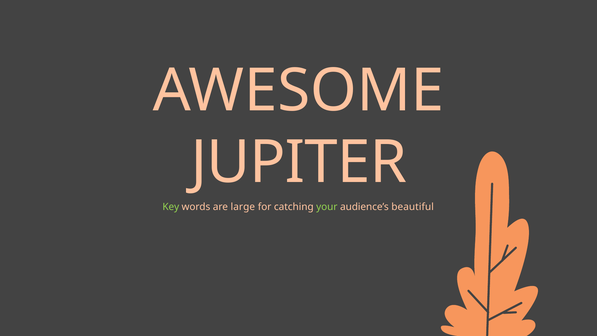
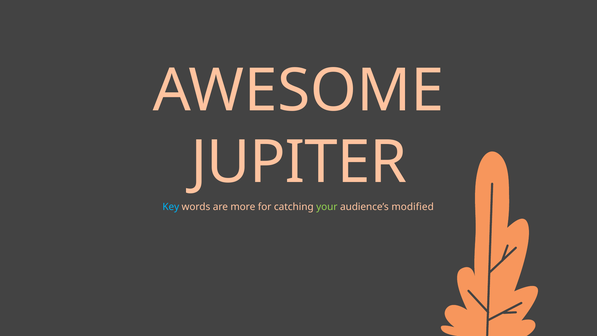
Key colour: light green -> light blue (171, 207)
large: large -> more (243, 207)
beautiful: beautiful -> modified (413, 207)
